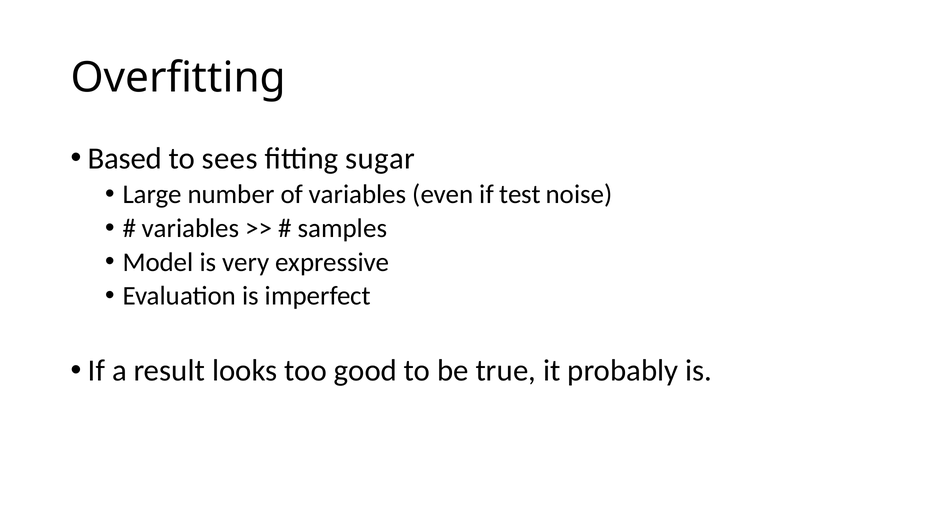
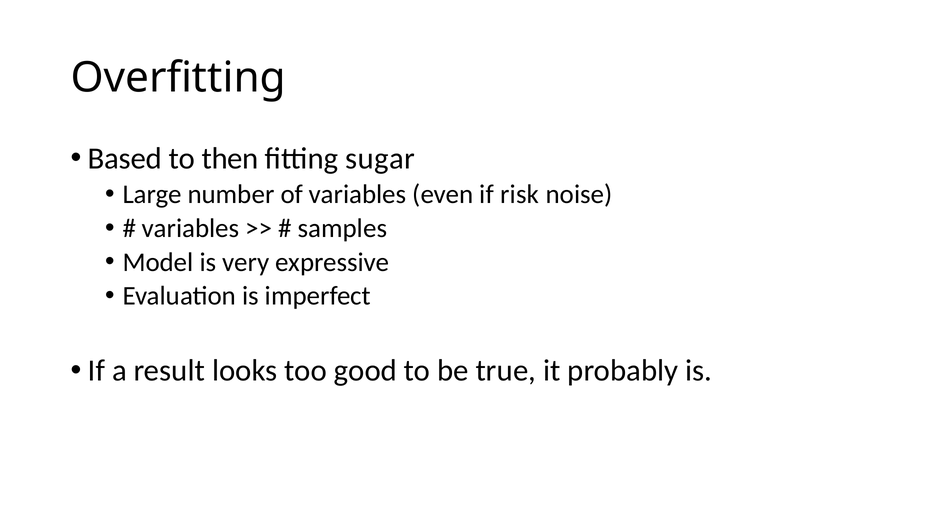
sees: sees -> then (230, 158)
test: test -> risk (520, 194)
